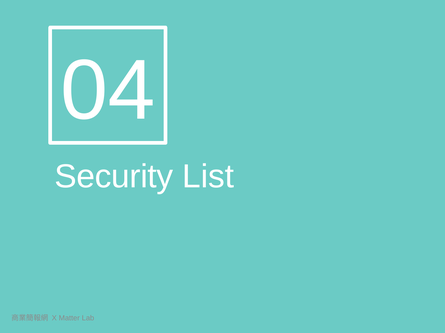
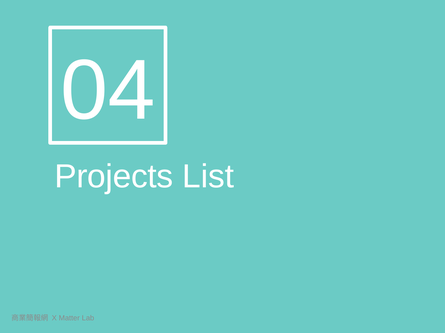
Security: Security -> Projects (114, 177)
